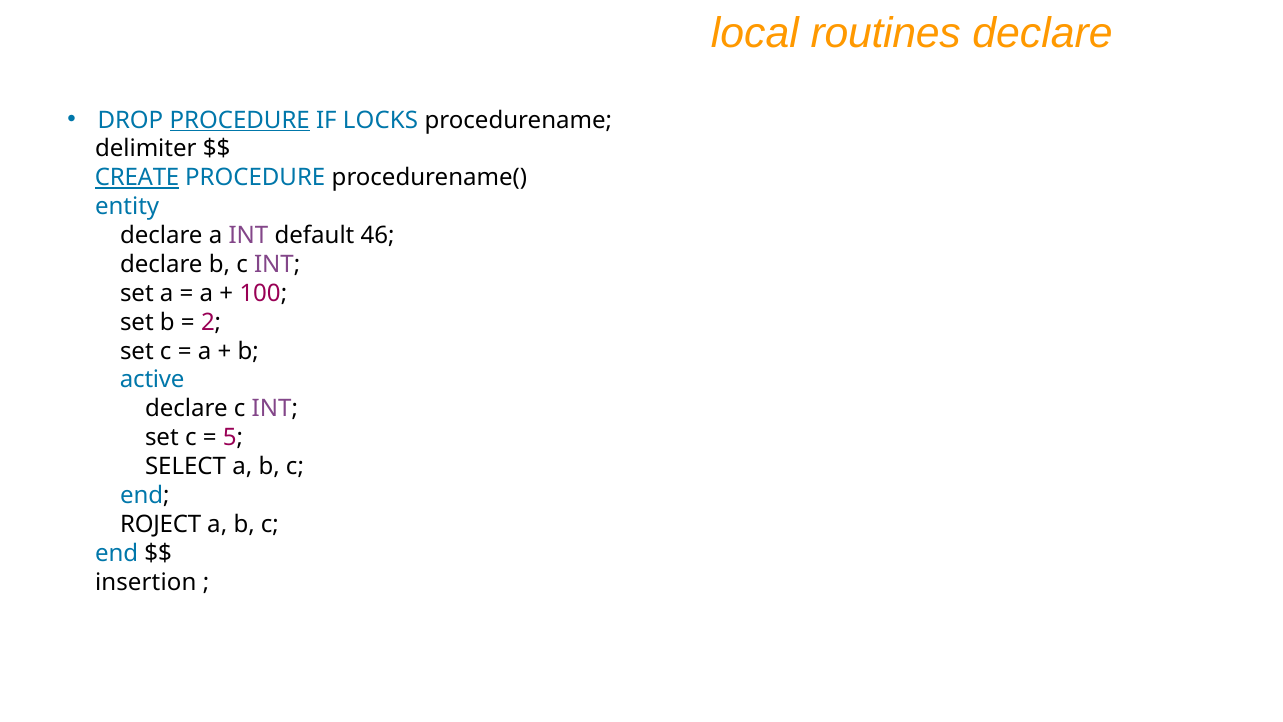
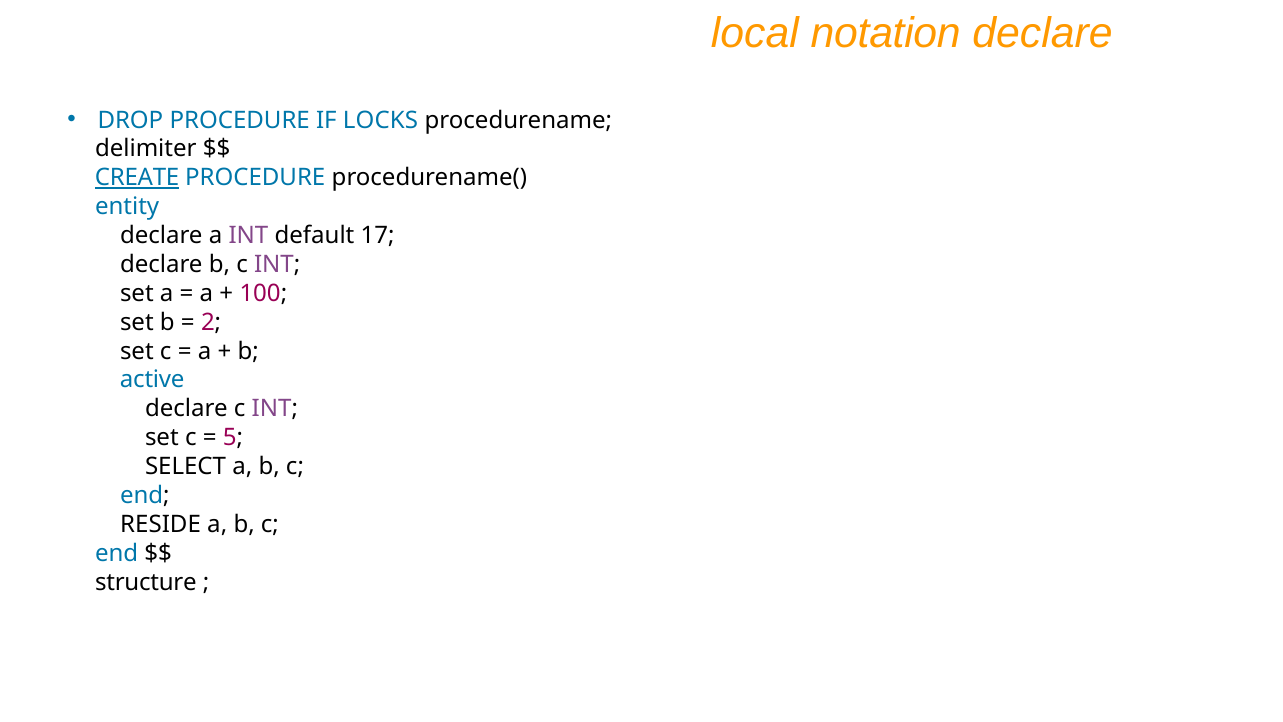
routines: routines -> notation (886, 33)
PROCEDURE underline: present -> none (240, 120)
46: 46 -> 17 (378, 236)
ROJECT: ROJECT -> RESIDE (161, 524)
insertion: insertion -> structure (146, 582)
